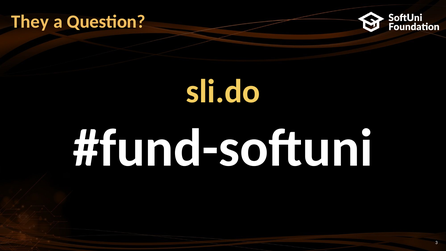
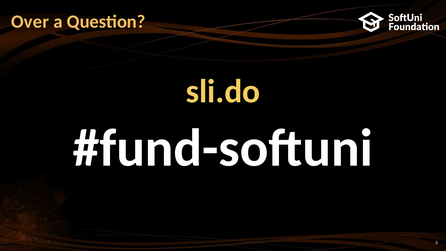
They: They -> Over (30, 22)
